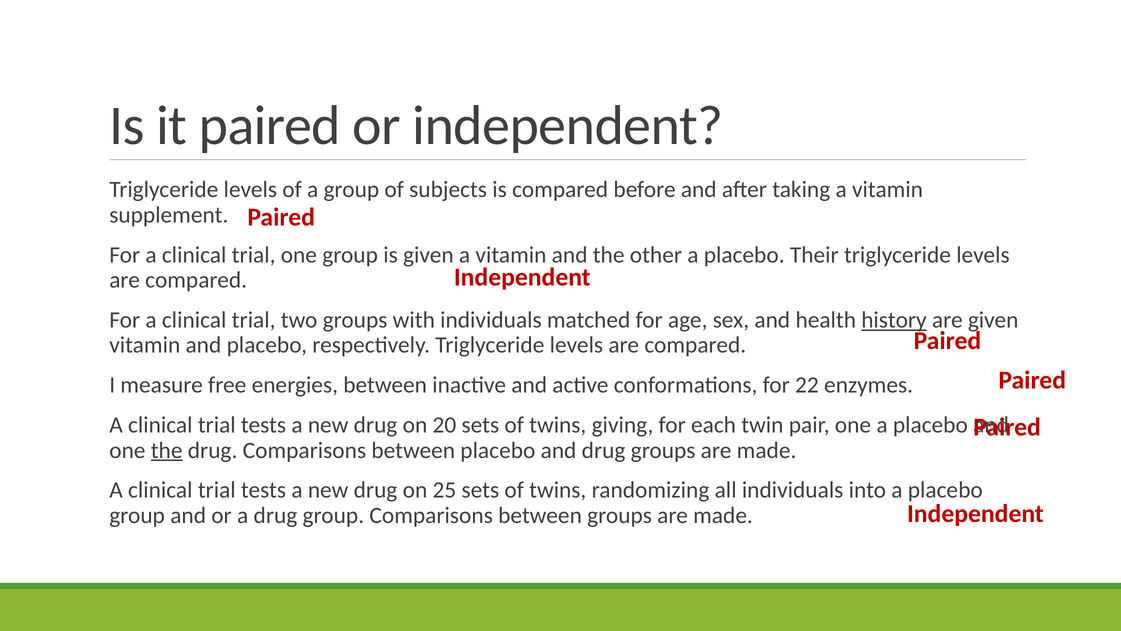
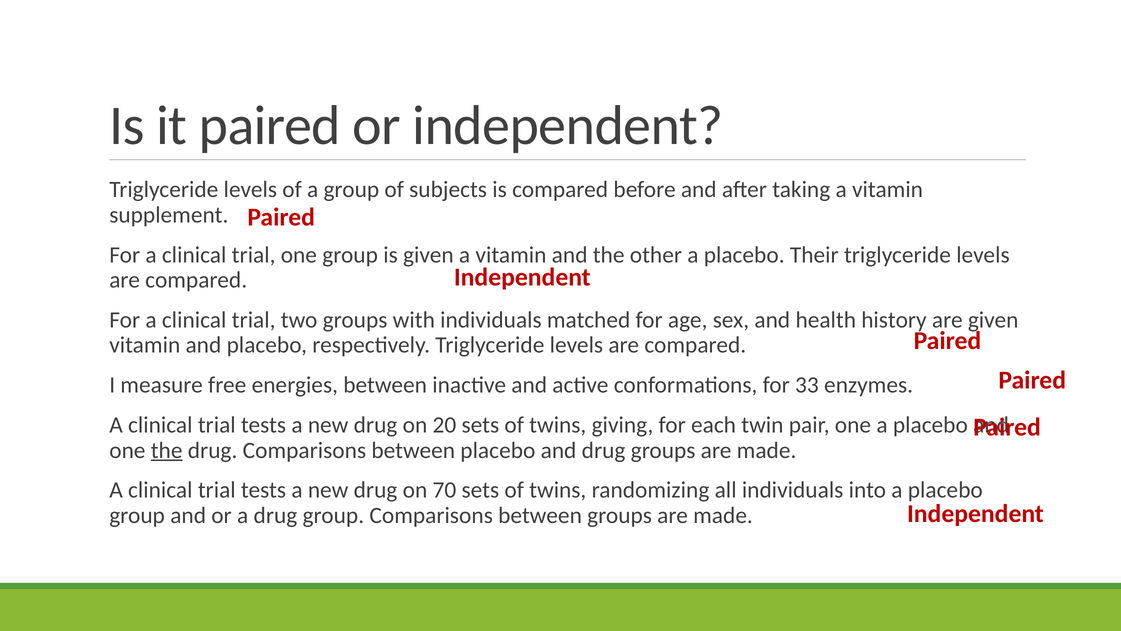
history underline: present -> none (894, 320)
22: 22 -> 33 (807, 385)
25: 25 -> 70 (444, 490)
